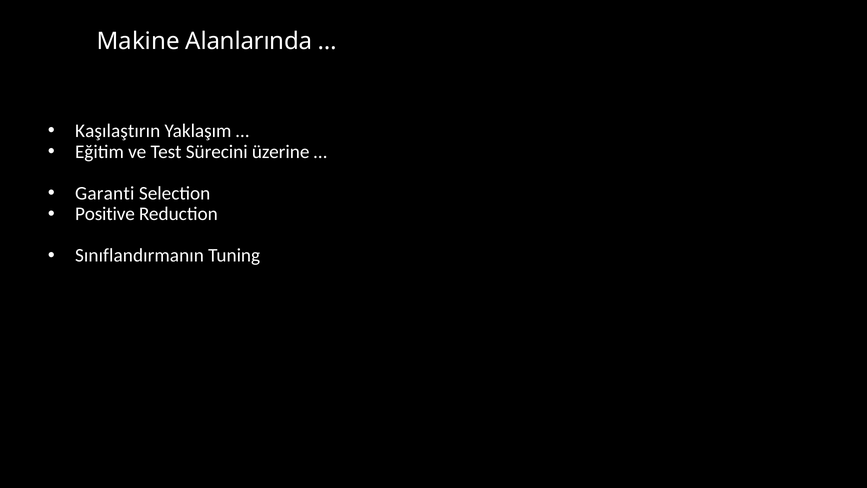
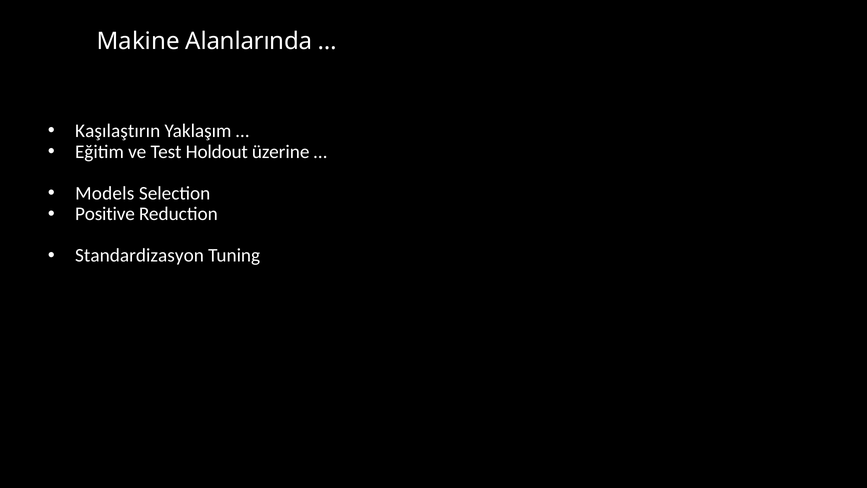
Sürecini: Sürecini -> Holdout (217, 152)
Garanti: Garanti -> Models (105, 193)
Sınıflandırmanın: Sınıflandırmanın -> Standardizasyon (140, 255)
